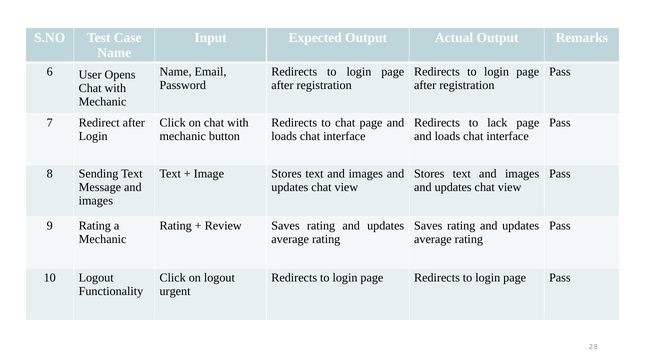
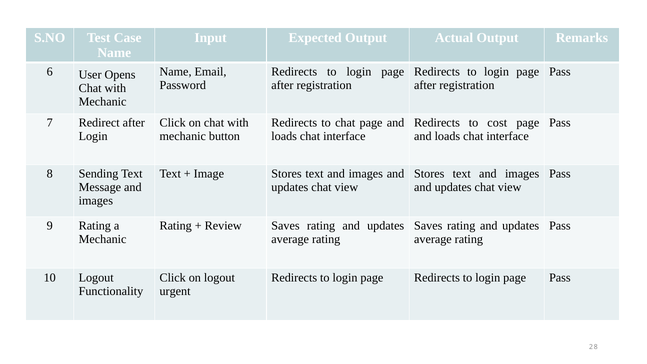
lack: lack -> cost (497, 123)
